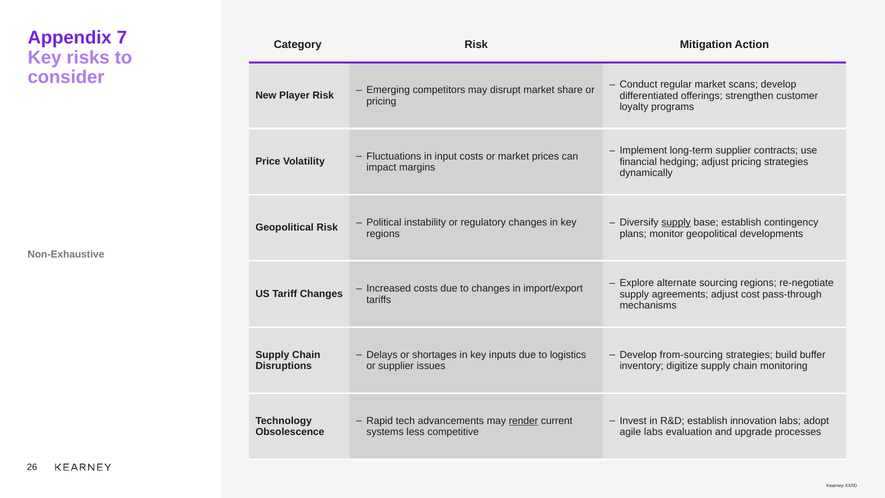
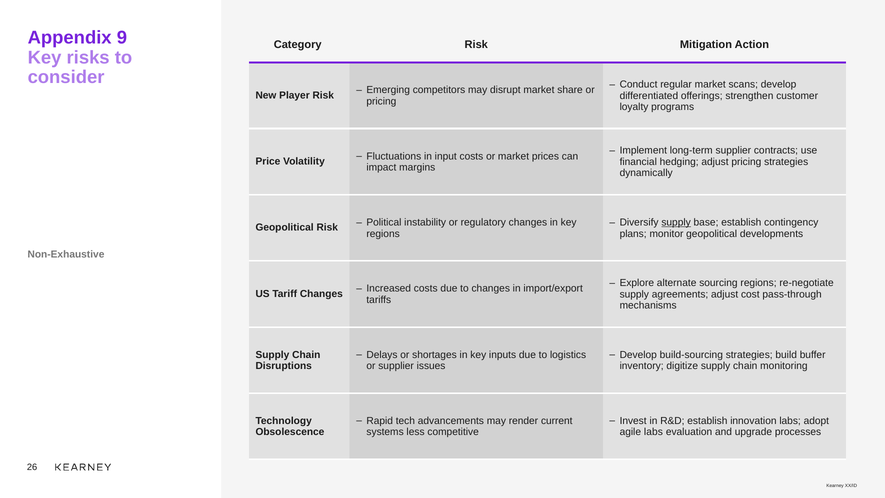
7: 7 -> 9 (122, 37)
from-sourcing: from-sourcing -> build-sourcing (691, 355)
render underline: present -> none (523, 421)
